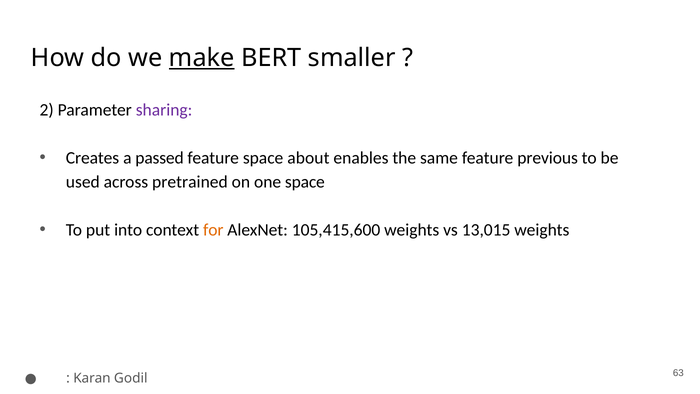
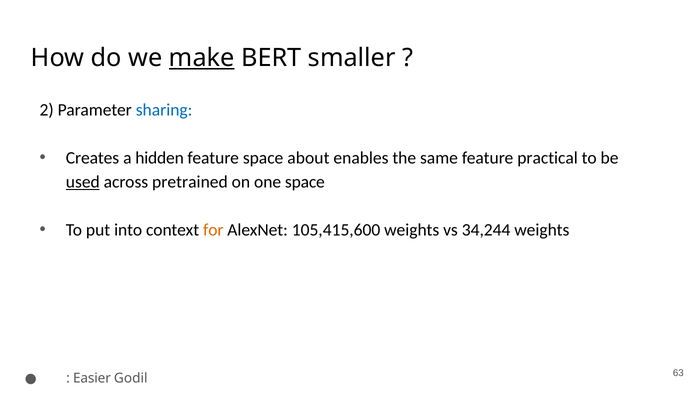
sharing colour: purple -> blue (164, 110)
passed: passed -> hidden (160, 158)
previous: previous -> practical (548, 158)
used underline: none -> present (83, 182)
13,015: 13,015 -> 34,244 (486, 230)
Karan: Karan -> Easier (92, 378)
